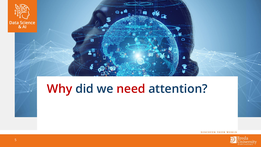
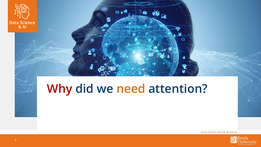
need colour: red -> orange (131, 89)
